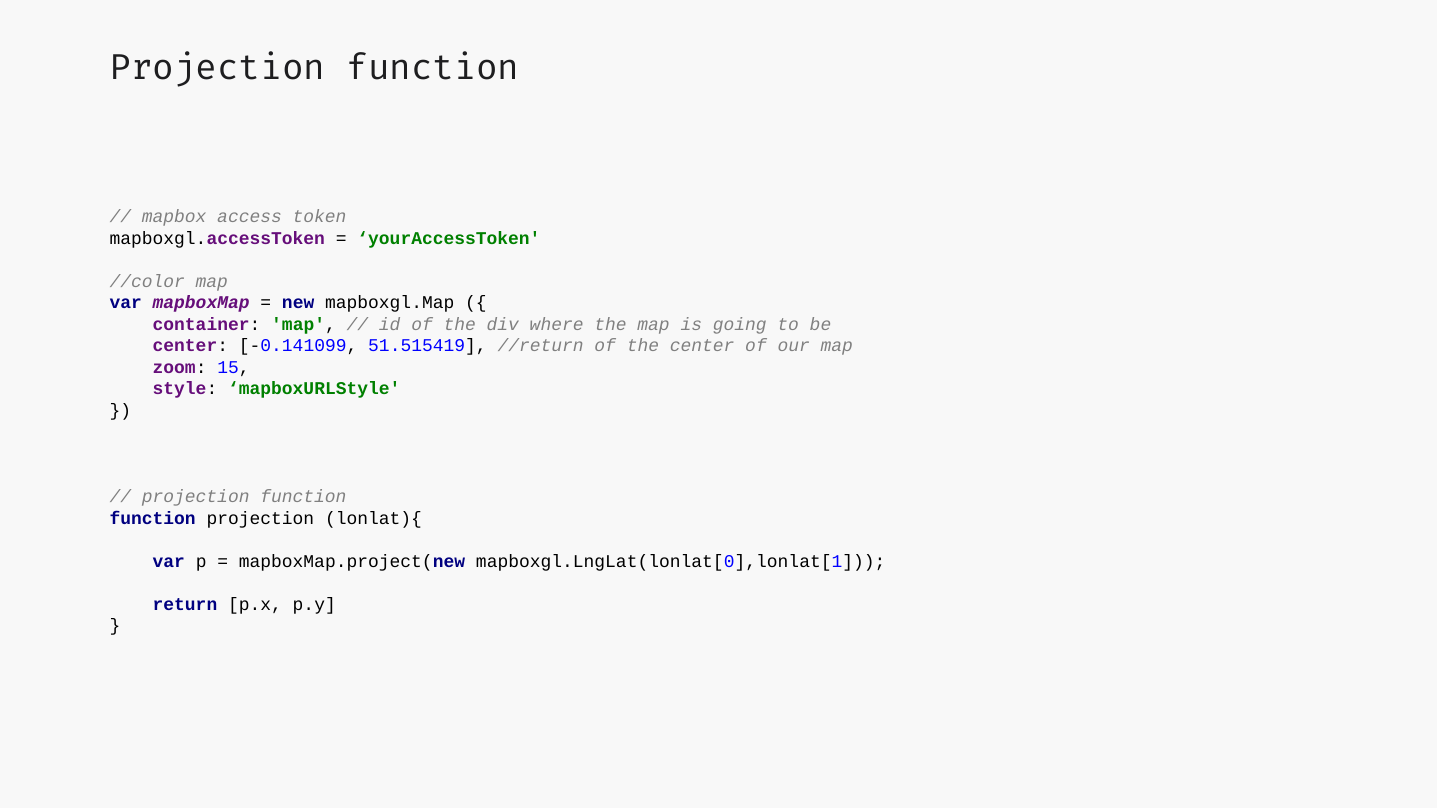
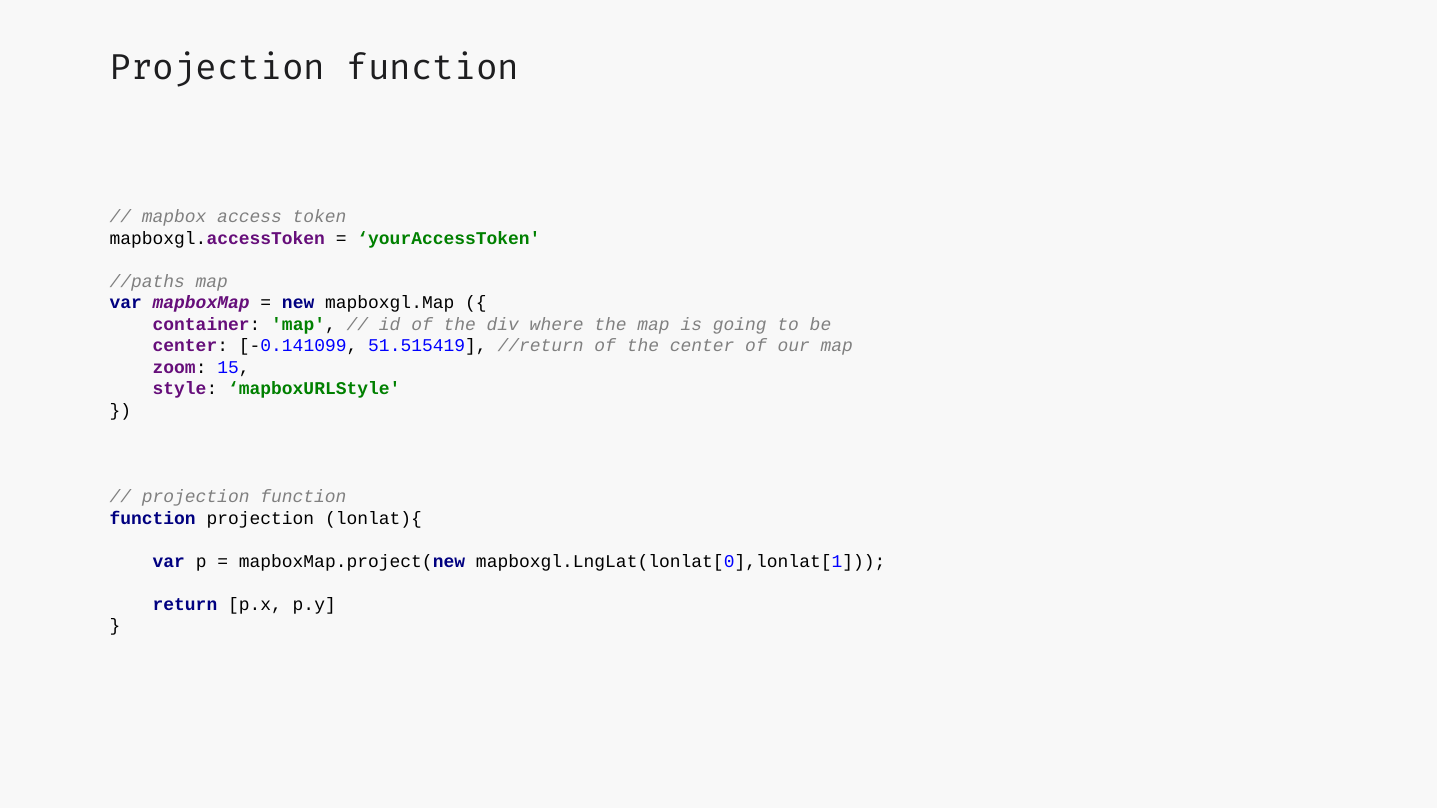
//color: //color -> //paths (147, 281)
